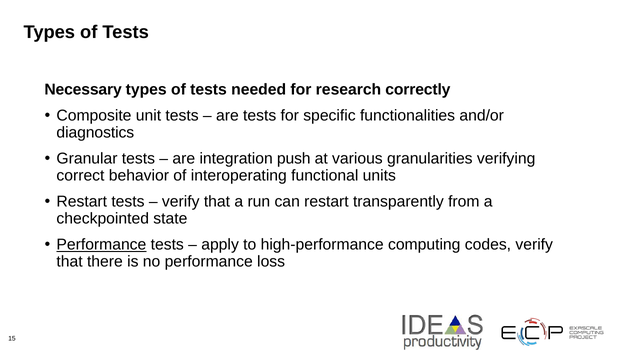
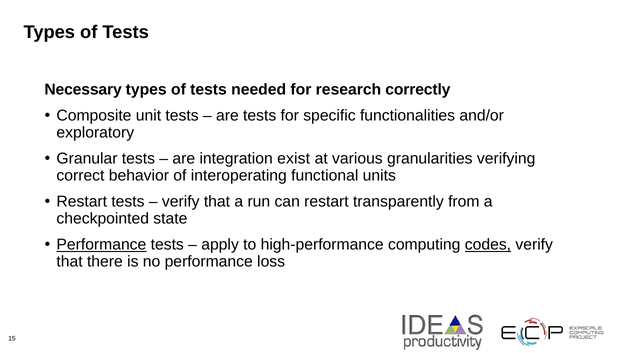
diagnostics: diagnostics -> exploratory (95, 133)
push: push -> exist (294, 159)
codes underline: none -> present (488, 245)
